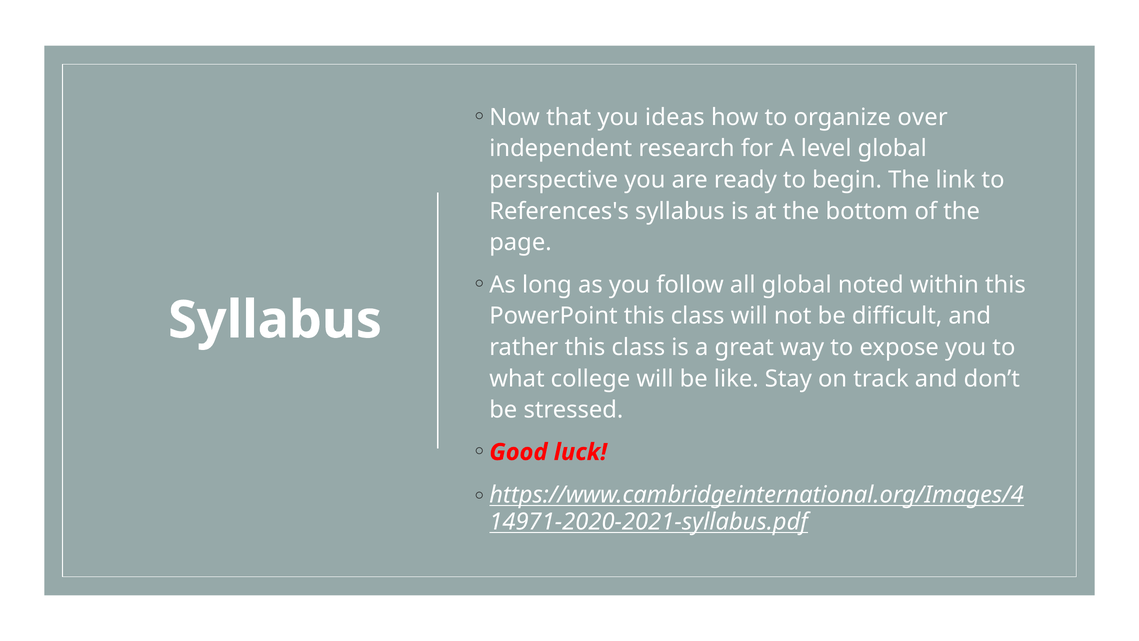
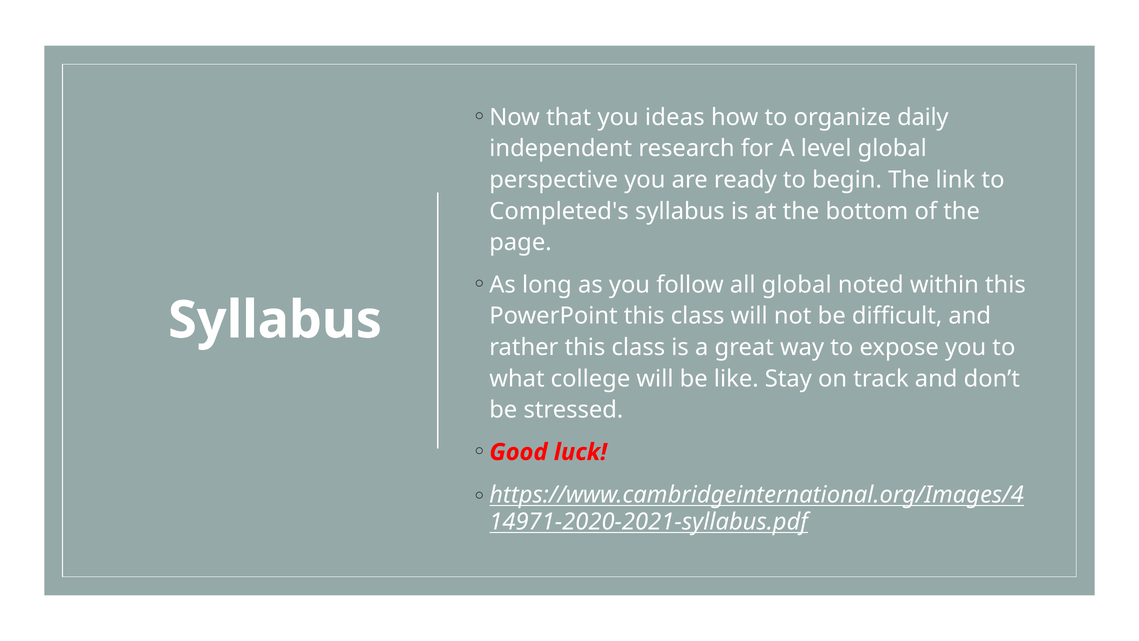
over: over -> daily (923, 117)
References's: References's -> Completed's (559, 211)
